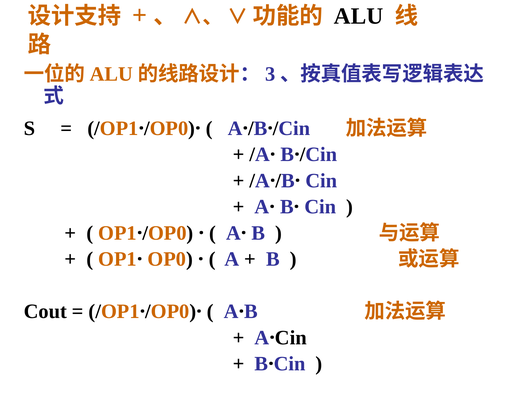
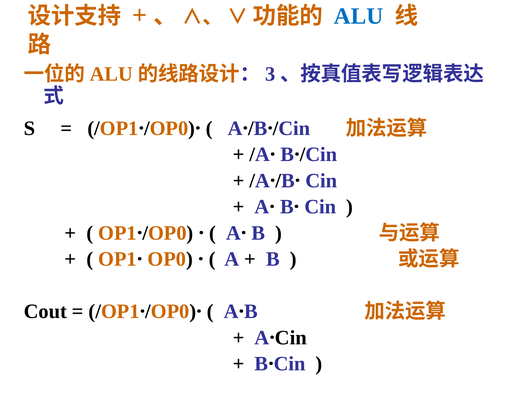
ALU colour: black -> blue (359, 16)
